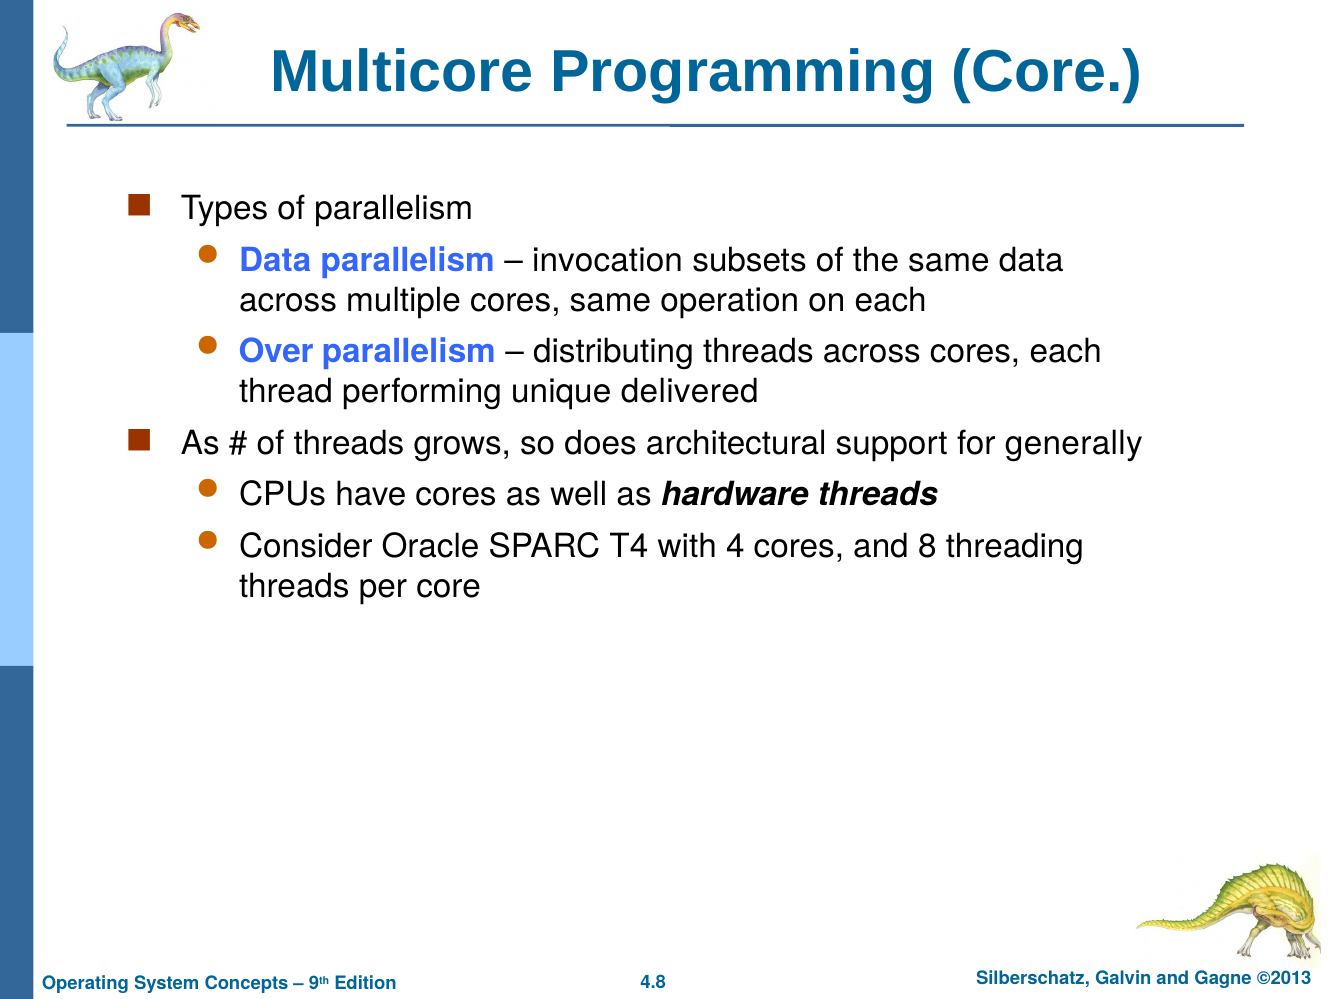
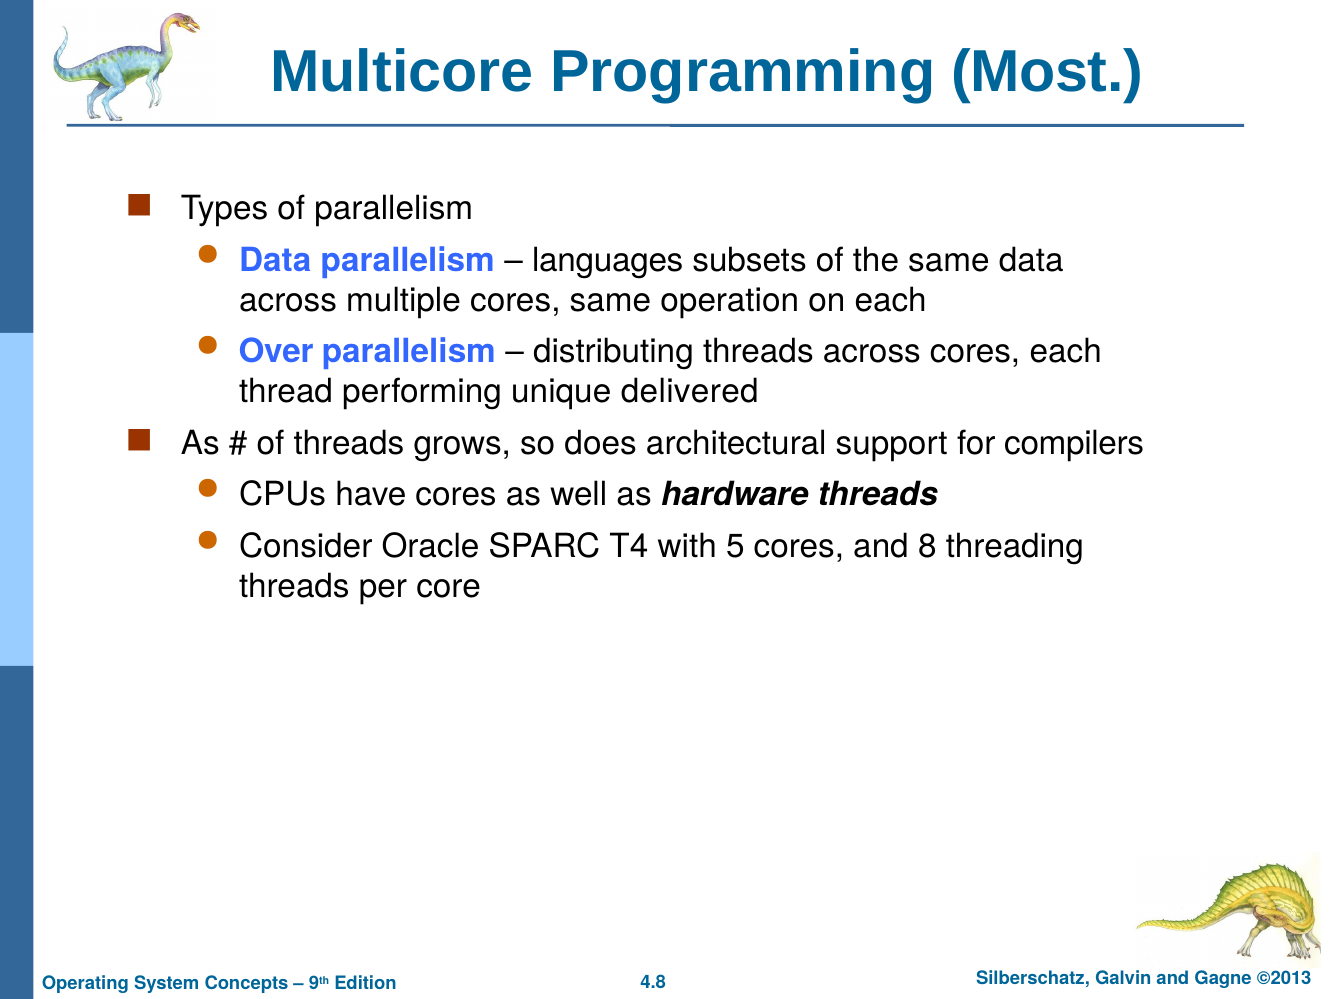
Programming Core: Core -> Most (1047, 72)
invocation: invocation -> languages (608, 260)
generally: generally -> compilers (1074, 444)
4: 4 -> 5 (735, 547)
